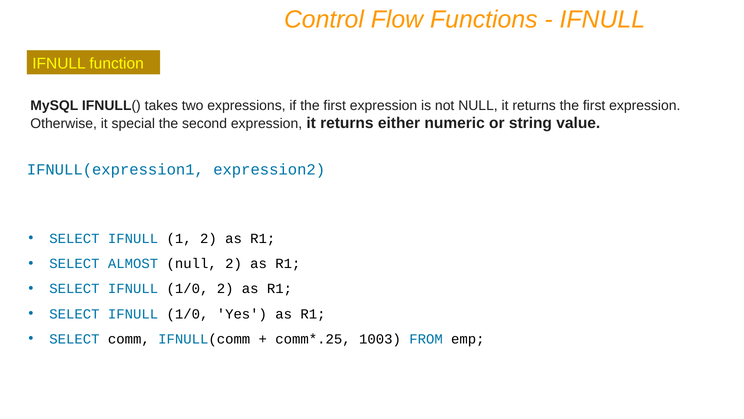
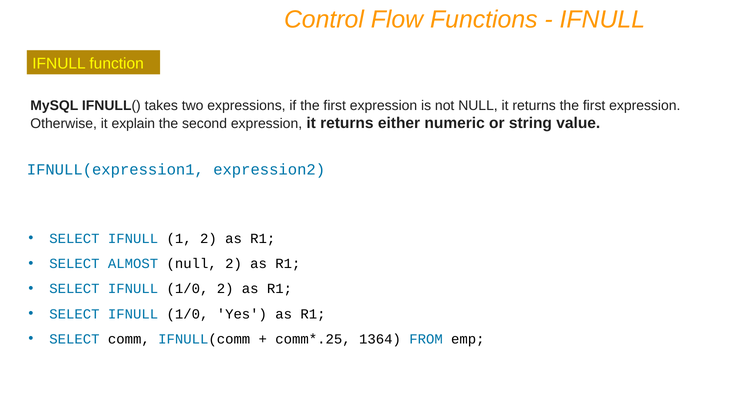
special: special -> explain (133, 124)
1003: 1003 -> 1364 (380, 339)
